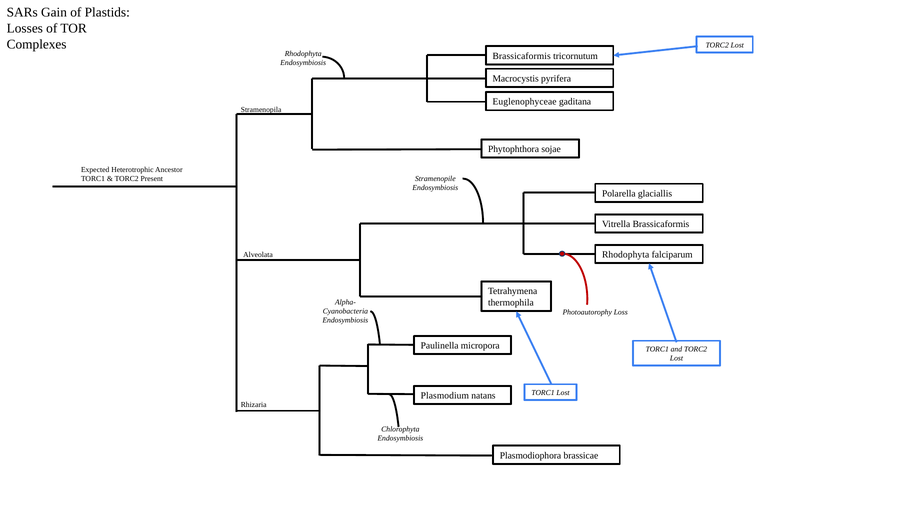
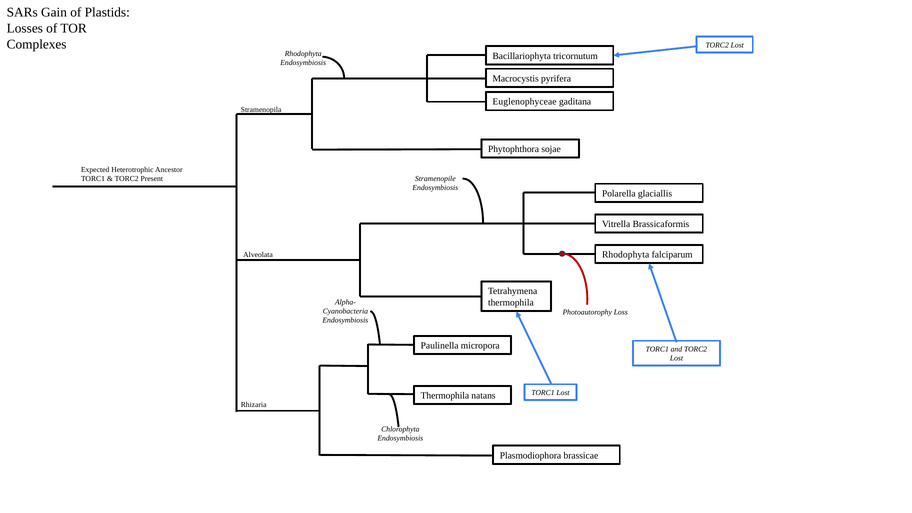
Brassicaformis: Brassicaformis -> Bacillariophyta (522, 56)
Plasmodium: Plasmodium -> Thermophila (445, 396)
